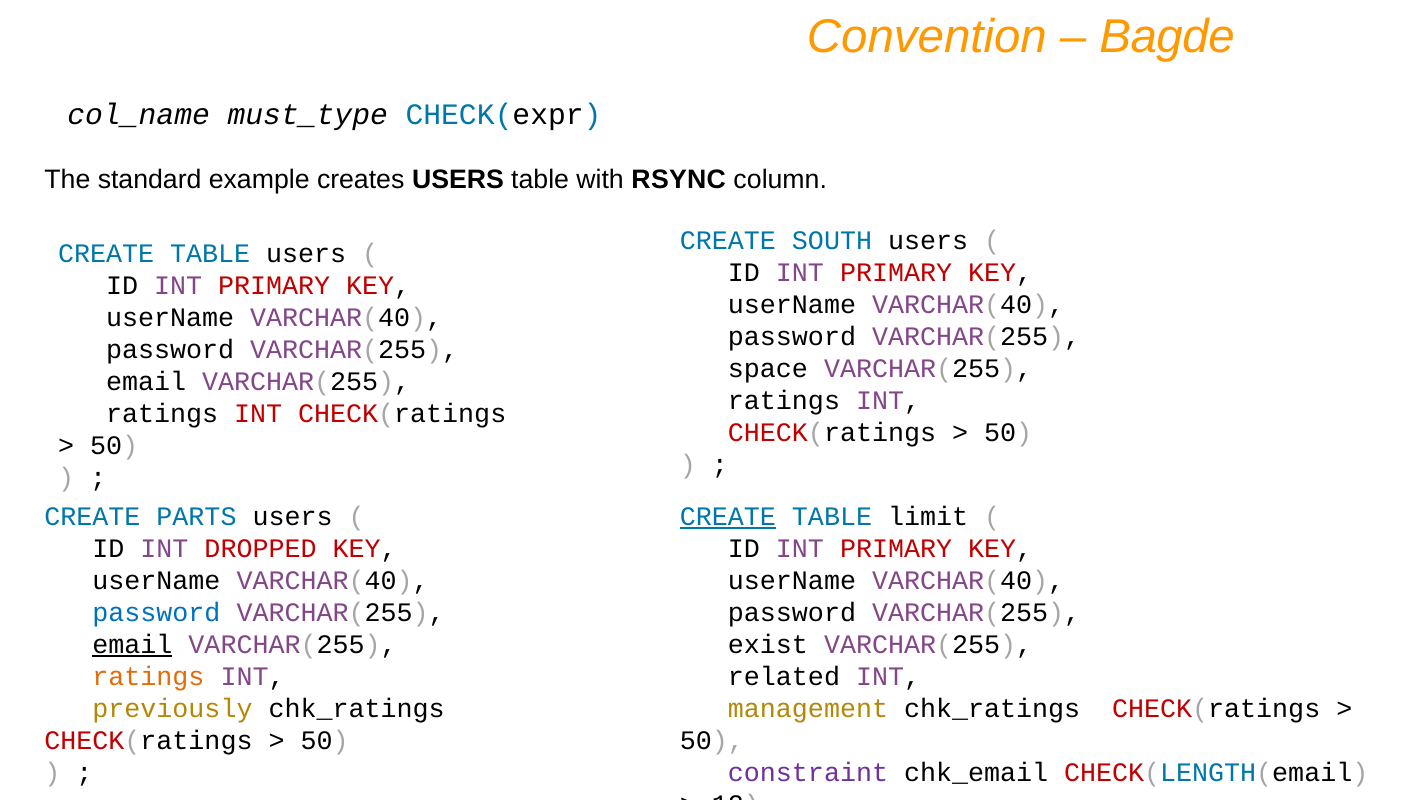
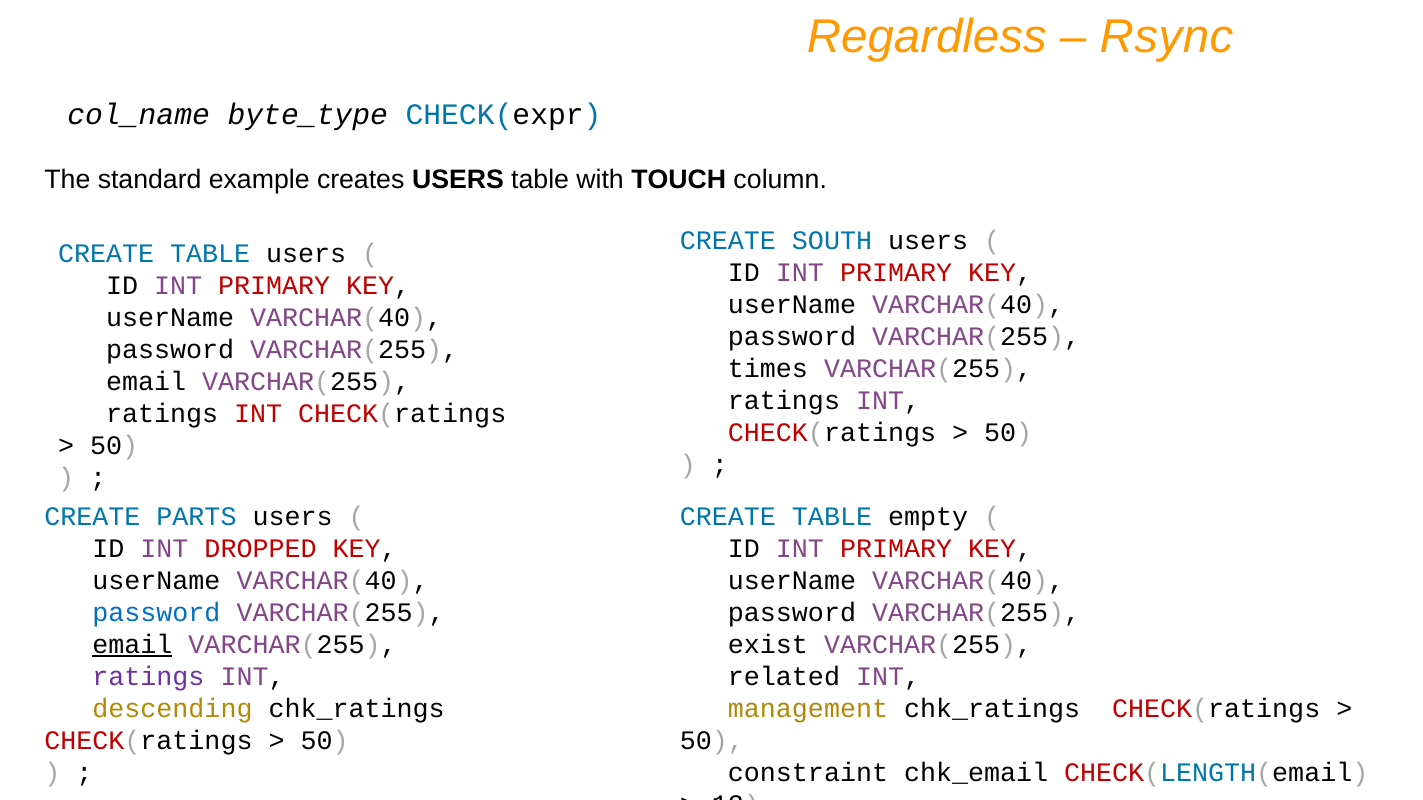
Convention: Convention -> Regardless (927, 37)
Bagde: Bagde -> Rsync (1167, 37)
must_type: must_type -> byte_type (308, 114)
RSYNC: RSYNC -> TOUCH (679, 180)
space: space -> times (768, 369)
CREATE underline: present -> none (728, 517)
limit: limit -> empty (928, 517)
ratings colour: orange -> purple (148, 677)
previously: previously -> descending (172, 709)
constraint colour: purple -> black (808, 773)
